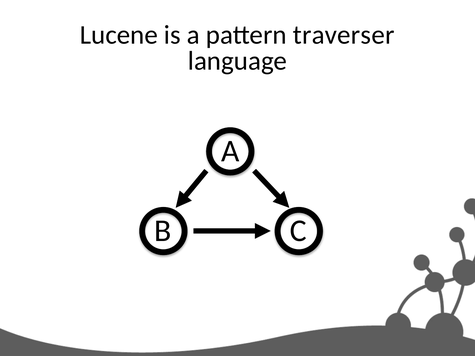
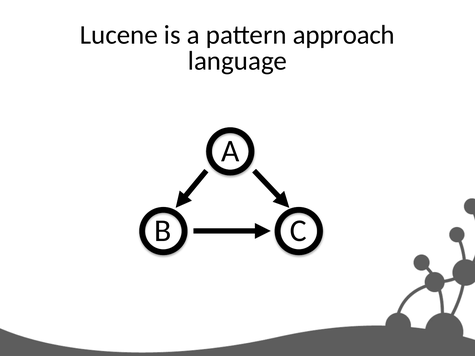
traverser: traverser -> approach (344, 35)
